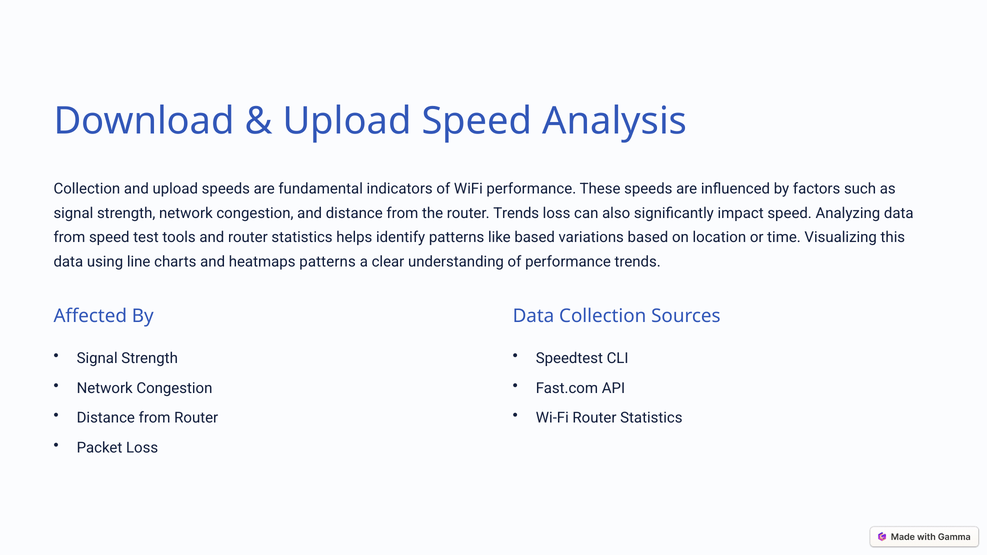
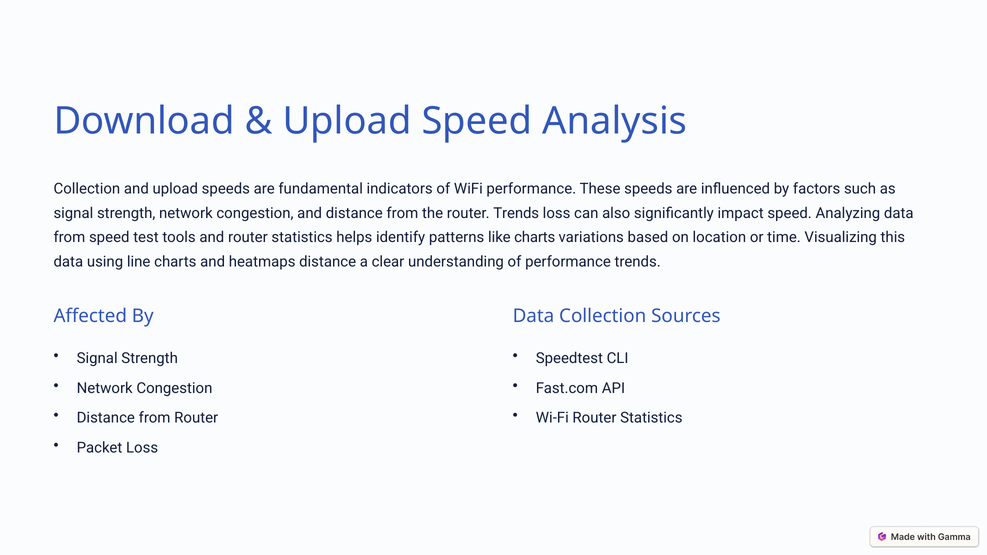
like based: based -> charts (535, 238)
heatmaps patterns: patterns -> distance (328, 262)
